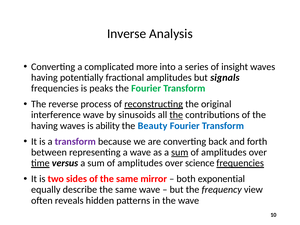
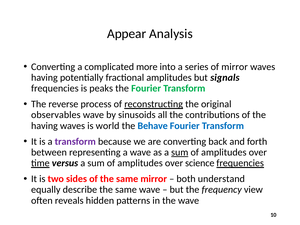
Inverse: Inverse -> Appear (127, 34)
of insight: insight -> mirror (235, 67)
interference: interference -> observables (56, 115)
the underline: present -> none (176, 115)
ability: ability -> world (108, 126)
Beauty: Beauty -> Behave (153, 126)
exponential: exponential -> understand (221, 179)
